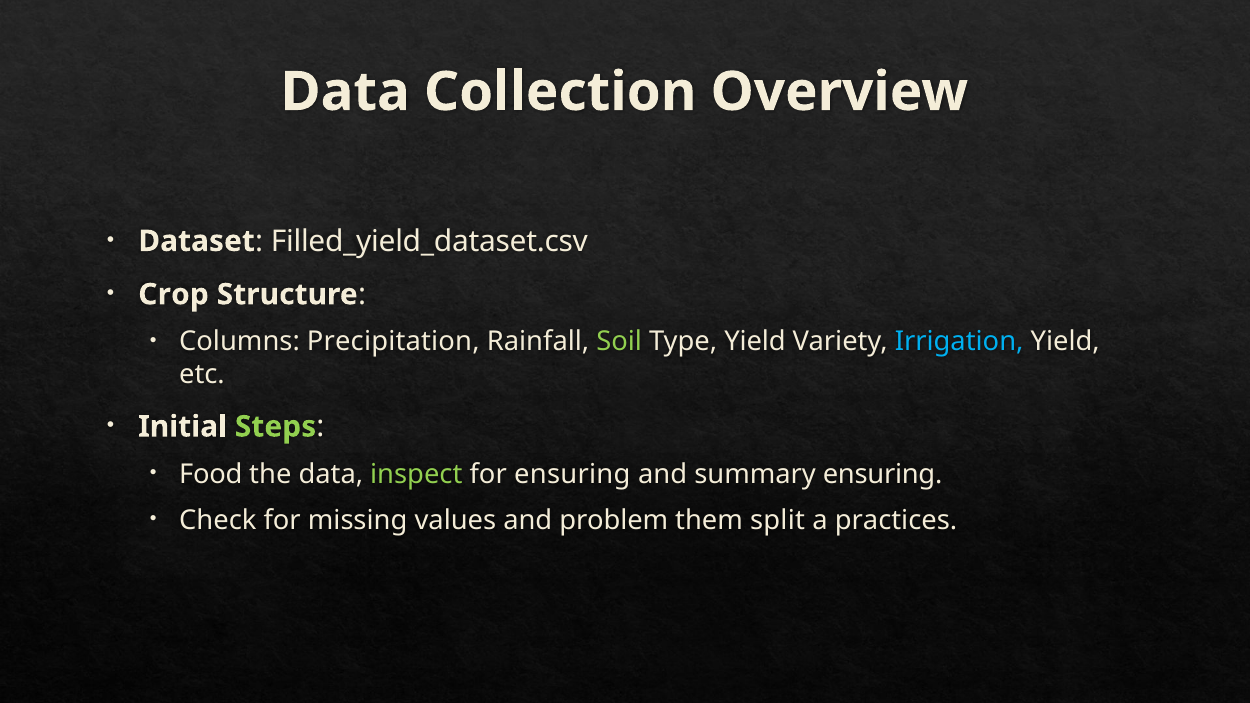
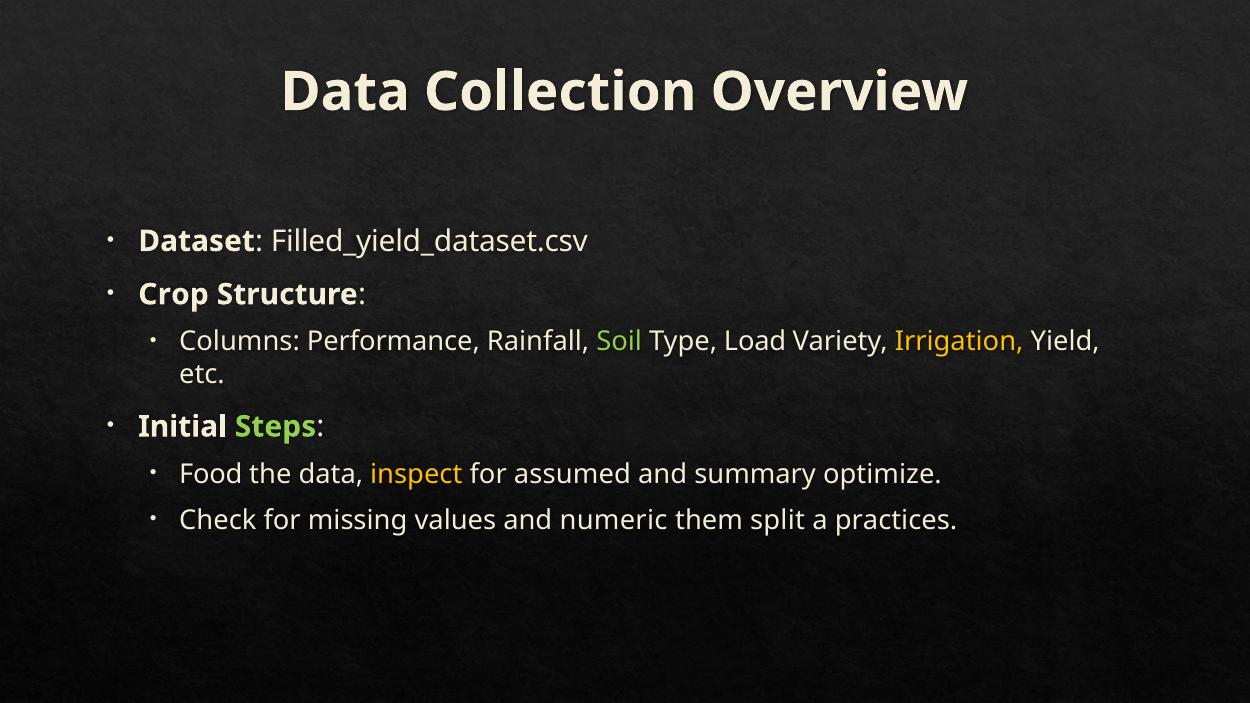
Precipitation: Precipitation -> Performance (393, 342)
Type Yield: Yield -> Load (755, 342)
Irrigation colour: light blue -> yellow (959, 342)
inspect colour: light green -> yellow (416, 474)
for ensuring: ensuring -> assumed (572, 474)
summary ensuring: ensuring -> optimize (882, 474)
problem: problem -> numeric (614, 520)
